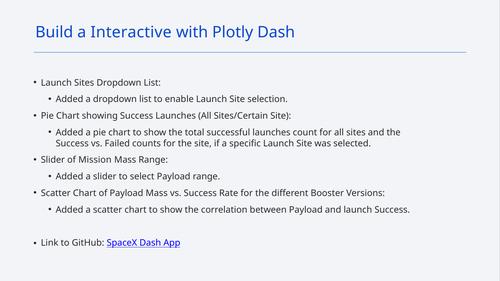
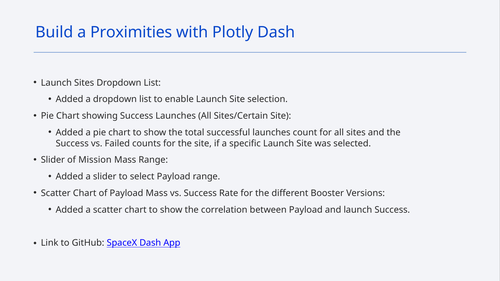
Interactive: Interactive -> Proximities (131, 32)
